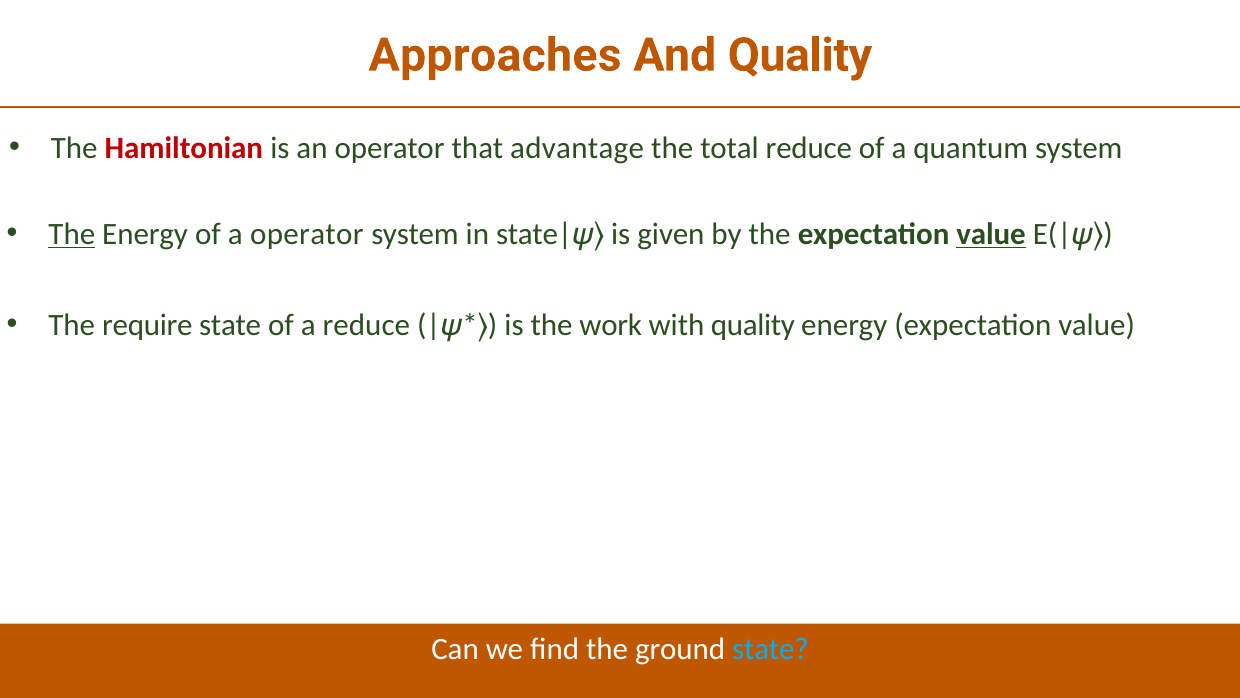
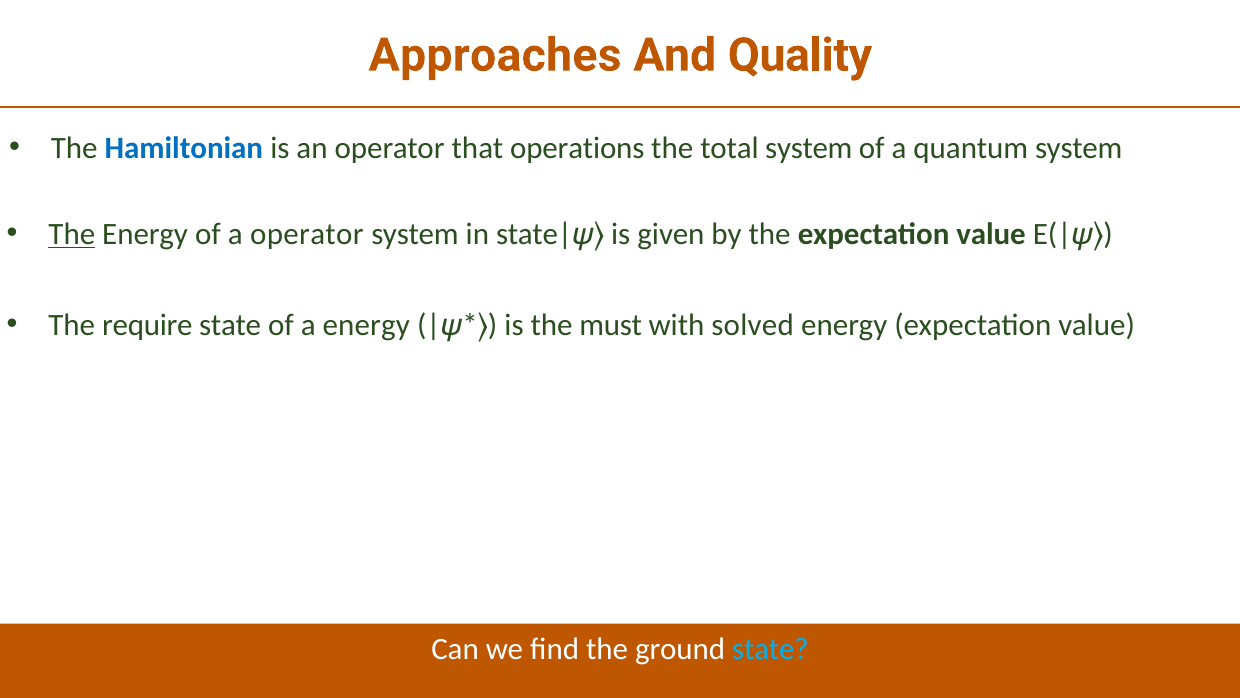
Hamiltonian colour: red -> blue (184, 148)
advantage: advantage -> operations (577, 148)
total reduce: reduce -> system (809, 148)
value underline: present -> none (991, 234)
a reduce: reduce -> energy (366, 325)
work: work -> must (611, 325)
with quality: quality -> solved (753, 325)
